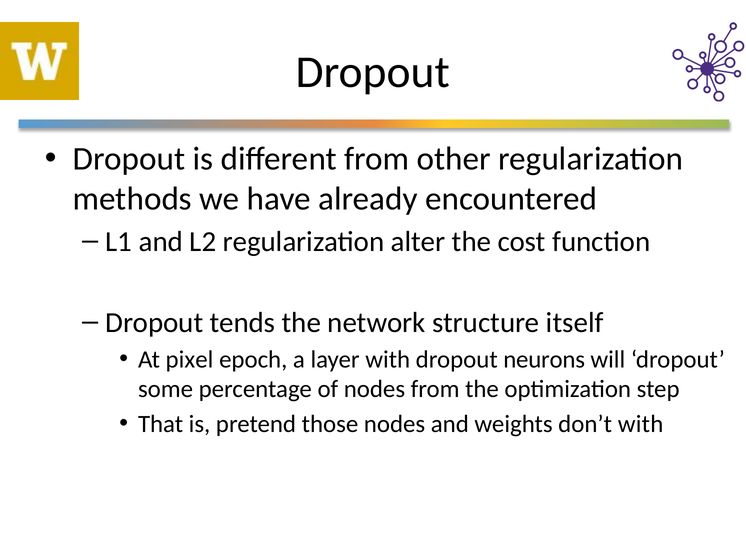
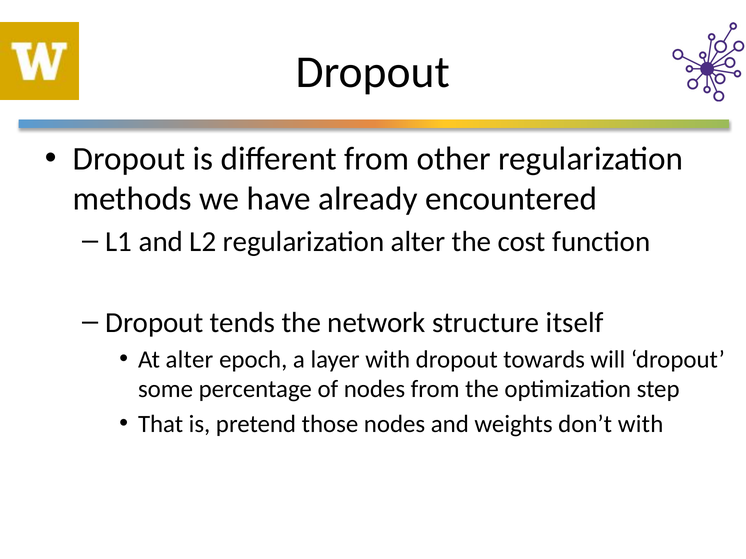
At pixel: pixel -> alter (189, 360)
neurons: neurons -> towards (544, 360)
